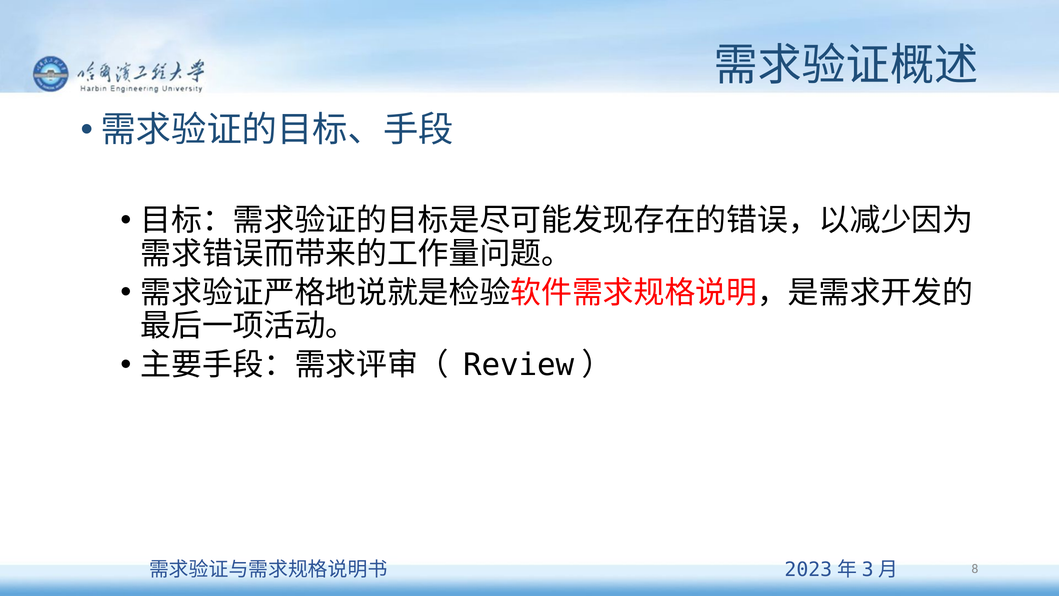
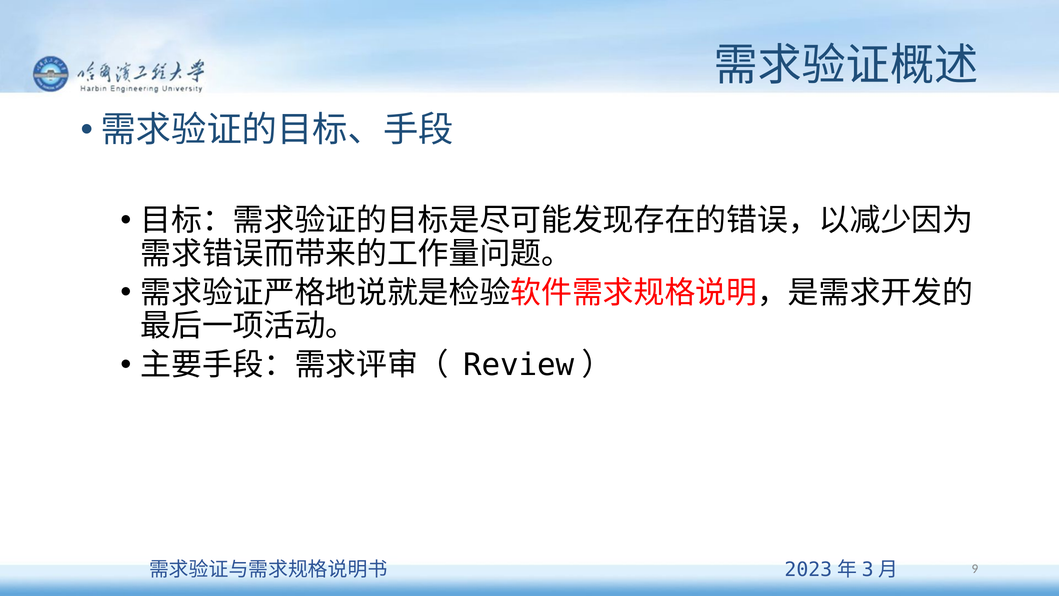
8: 8 -> 9 (975, 569)
